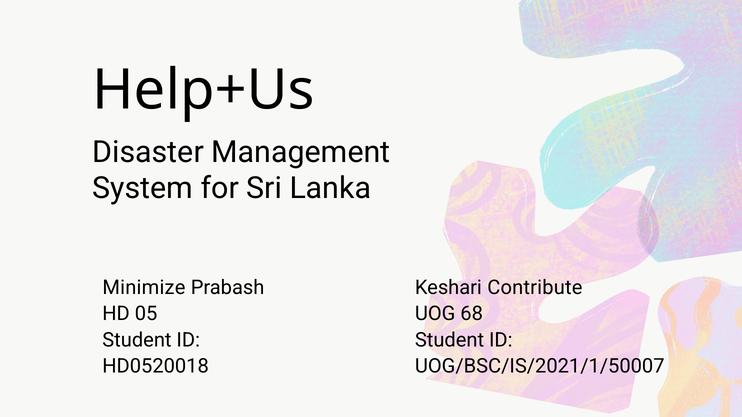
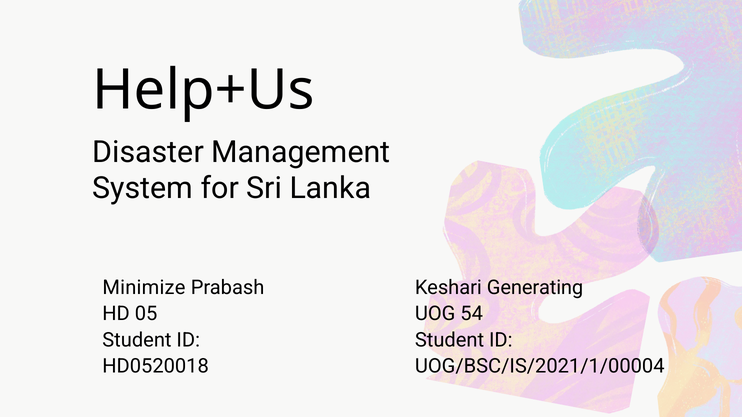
Contribute: Contribute -> Generating (535, 288)
68: 68 -> 54 (472, 314)
UOG/BSC/IS/2021/1/50007: UOG/BSC/IS/2021/1/50007 -> UOG/BSC/IS/2021/1/00004 (540, 366)
